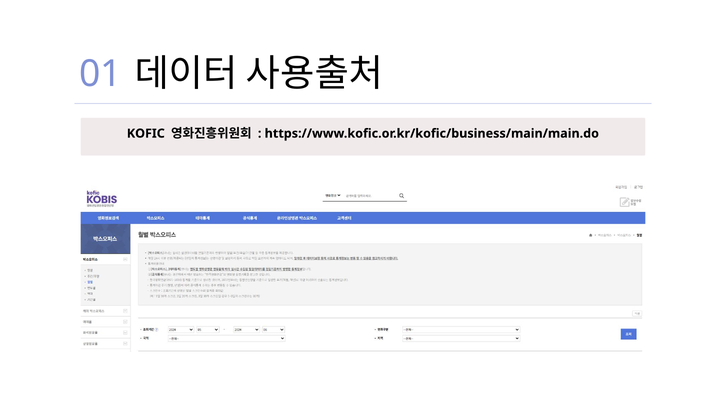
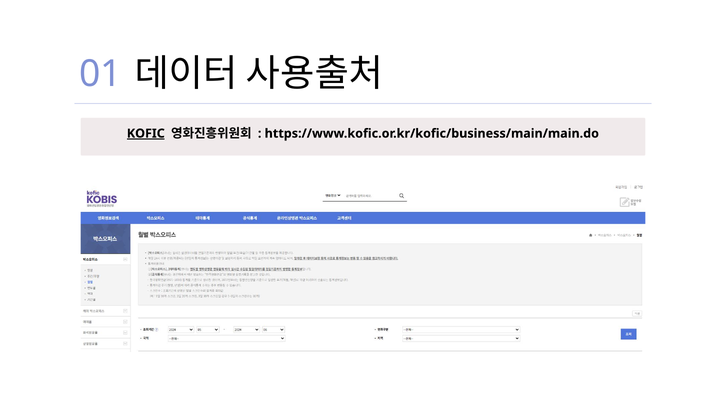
KOFIC underline: none -> present (146, 134)
